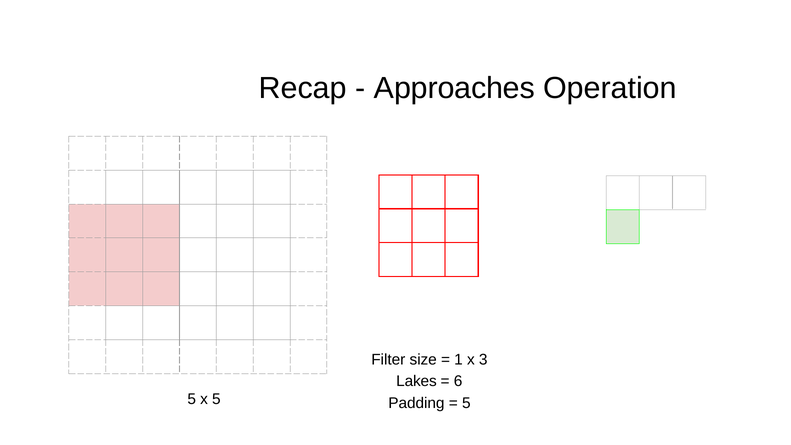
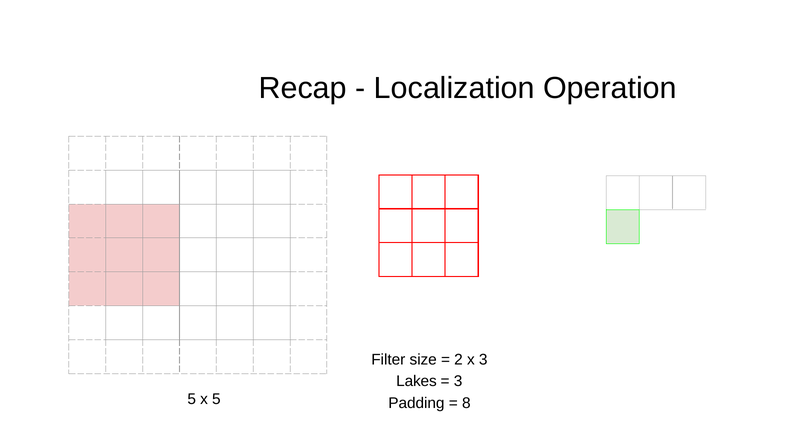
Approaches: Approaches -> Localization (454, 88)
1: 1 -> 2 (459, 360)
6: 6 -> 3 (458, 381)
5: 5 -> 8 (466, 403)
